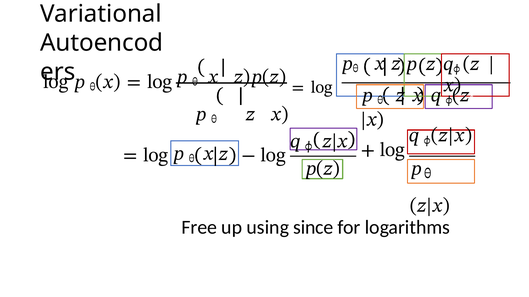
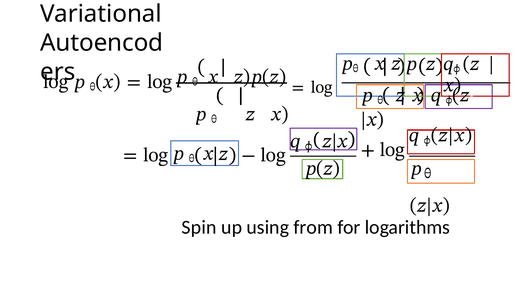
Free: Free -> Spin (199, 228)
since: since -> from (313, 228)
